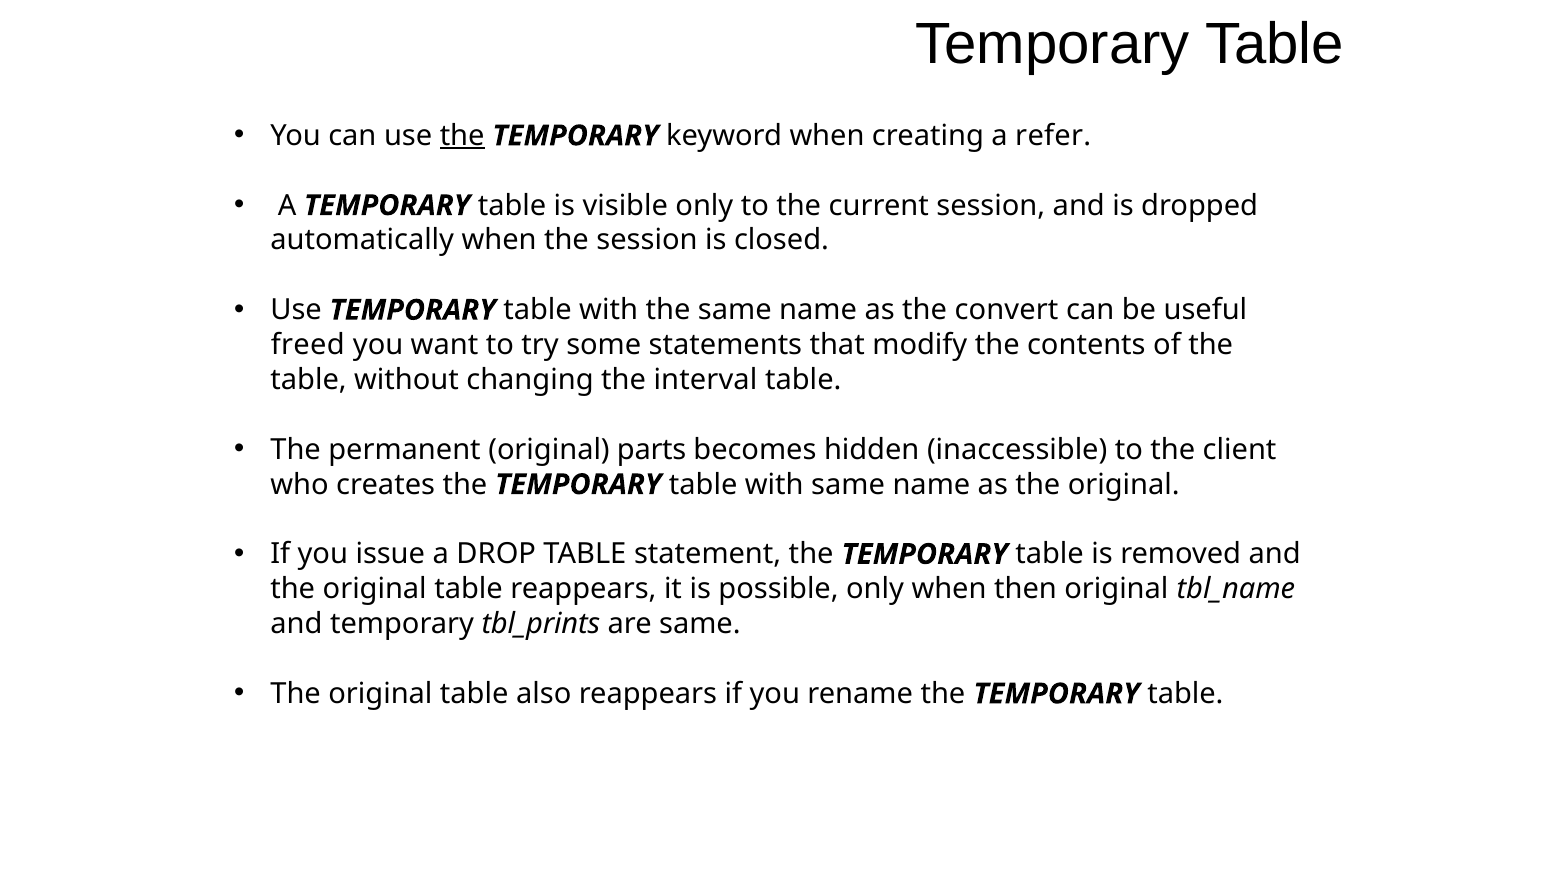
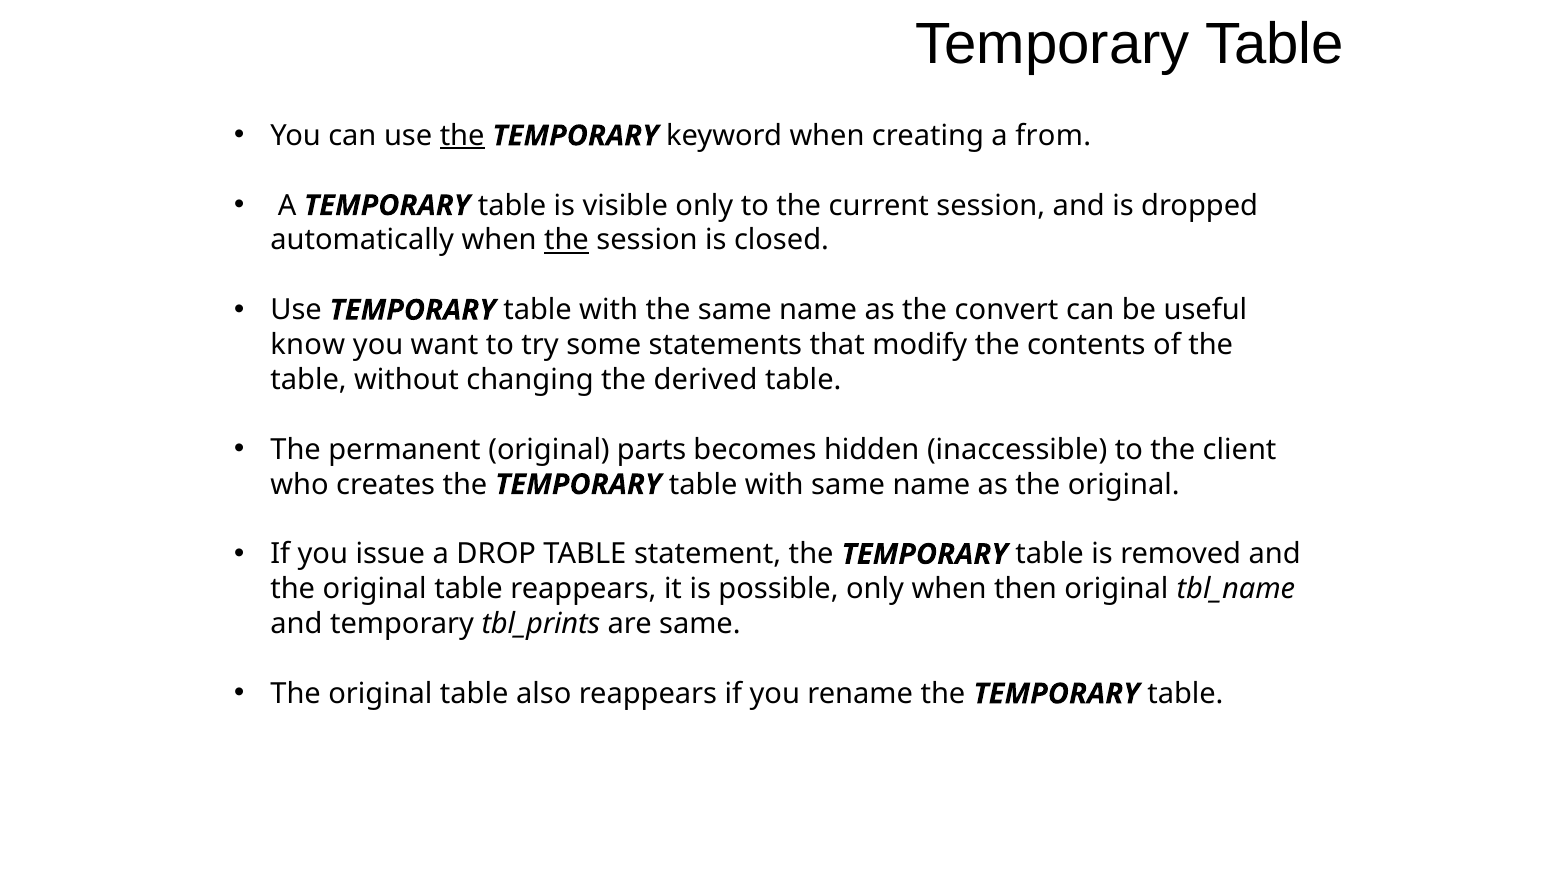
refer: refer -> from (1053, 136)
the underline: none -> present (566, 240)
freed: freed -> know (308, 345)
interval: interval -> derived (705, 380)
